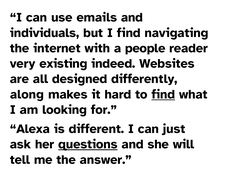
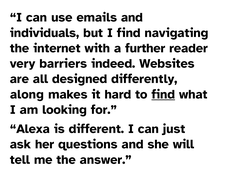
people: people -> further (145, 48)
existing: existing -> barriers (63, 63)
questions underline: present -> none (88, 144)
